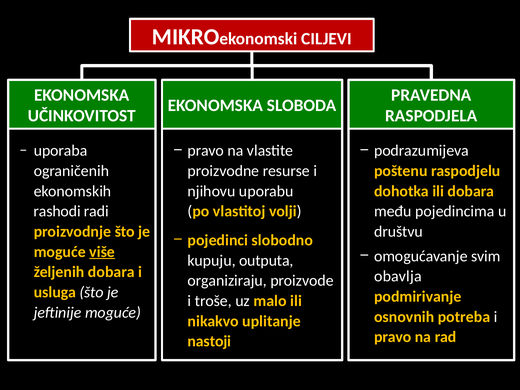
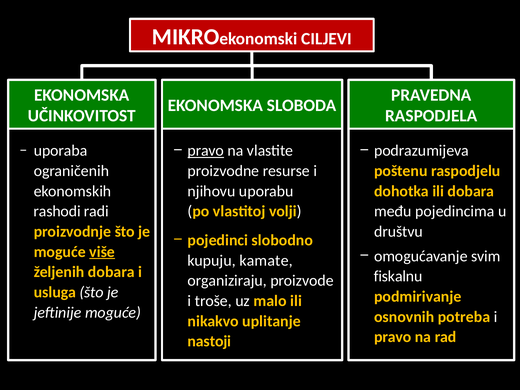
pravo underline: none -> present (206, 151)
outputa: outputa -> kamate (266, 260)
obavlja: obavlja -> fiskalnu (398, 276)
